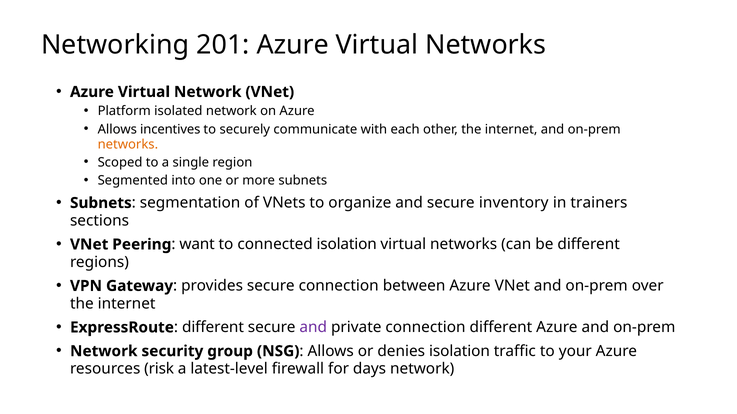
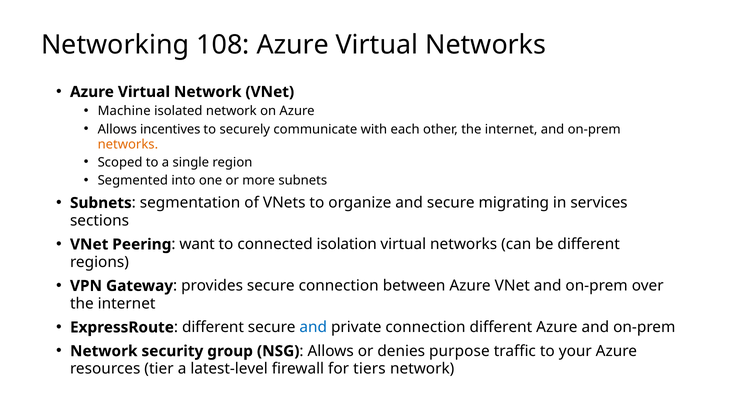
201: 201 -> 108 (223, 45)
Platform: Platform -> Machine (124, 111)
inventory: inventory -> migrating (514, 203)
trainers: trainers -> services (599, 203)
and colour: purple -> blue (313, 328)
denies isolation: isolation -> purpose (459, 352)
risk: risk -> tier (159, 369)
days: days -> tiers (369, 369)
